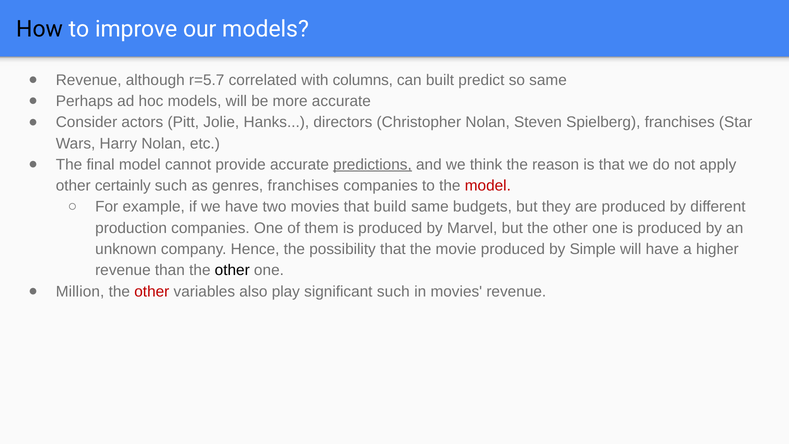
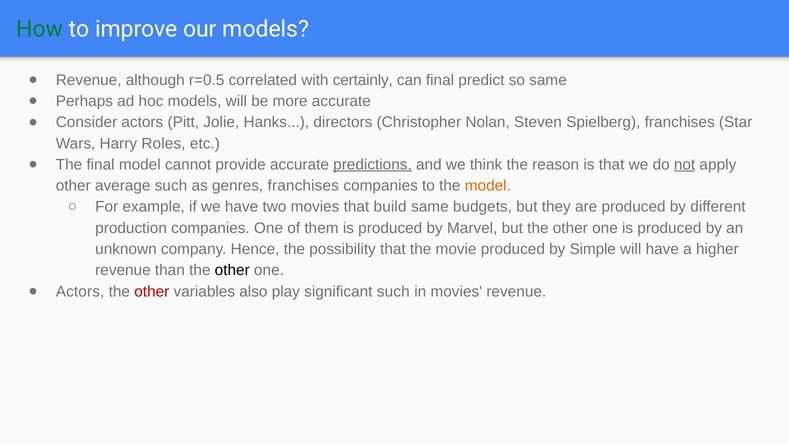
How colour: black -> green (40, 29)
r=5.7: r=5.7 -> r=0.5 (207, 80)
columns: columns -> certainly (363, 80)
can built: built -> final (440, 80)
Harry Nolan: Nolan -> Roles (163, 143)
not underline: none -> present (685, 165)
certainly: certainly -> average (123, 186)
model colour: red -> orange (488, 186)
Million: Million -> Actors (80, 291)
